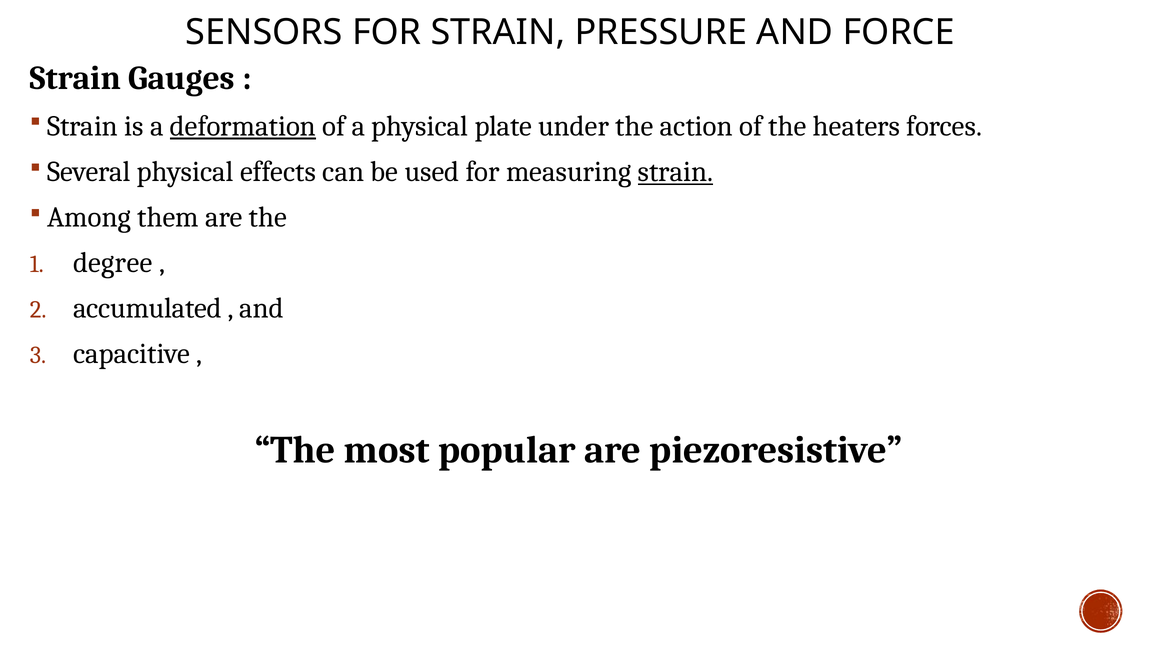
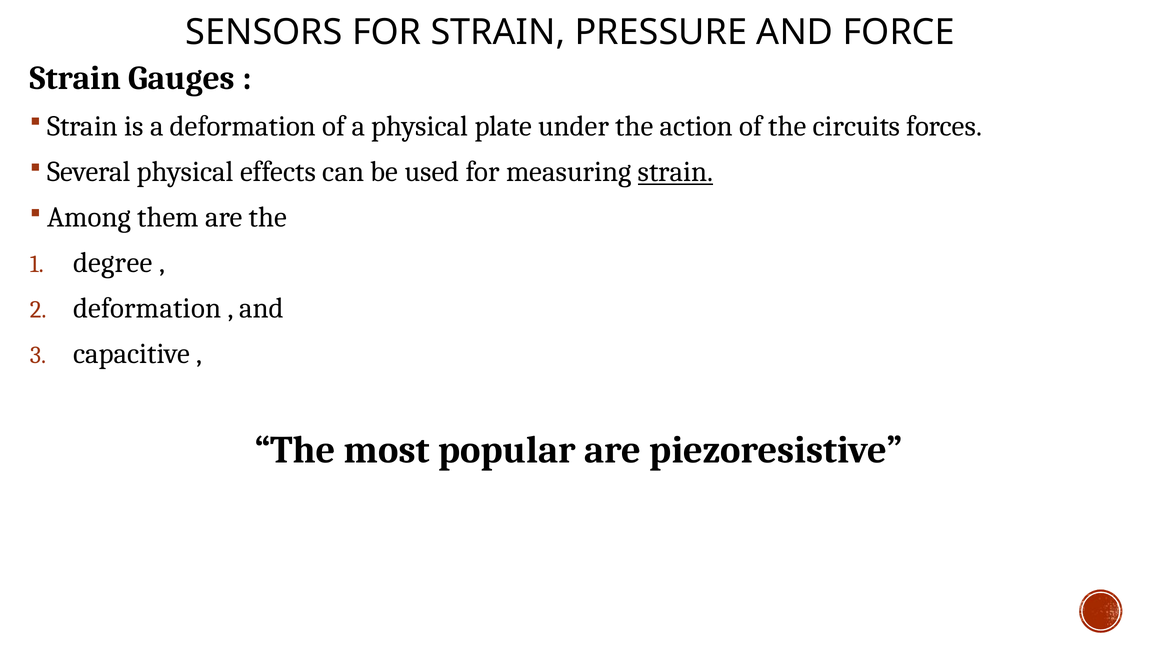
deformation underline: present -> none (243, 126)
heaters: heaters -> circuits (857, 126)
accumulated: accumulated -> deformation (147, 308)
